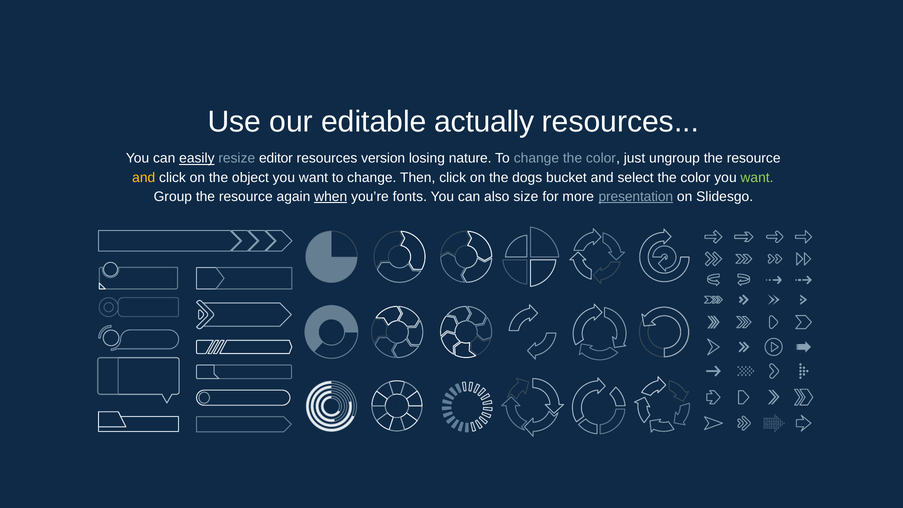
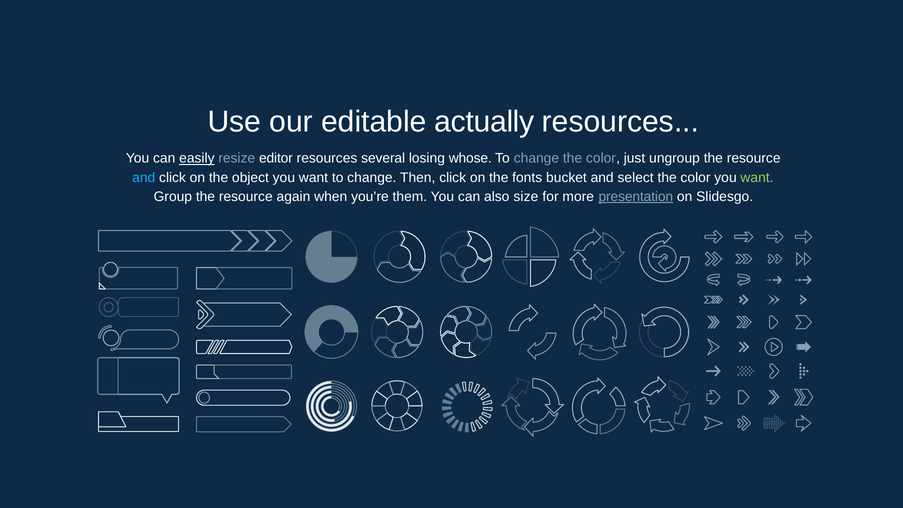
version: version -> several (383, 158)
nature: nature -> whose (470, 158)
and colour: yellow -> light blue (144, 177)
dogs: dogs -> fonts (527, 177)
when underline: present -> none (331, 196)
fonts: fonts -> them (410, 196)
